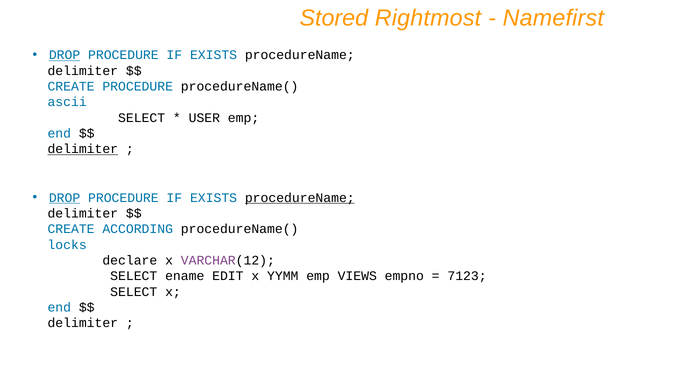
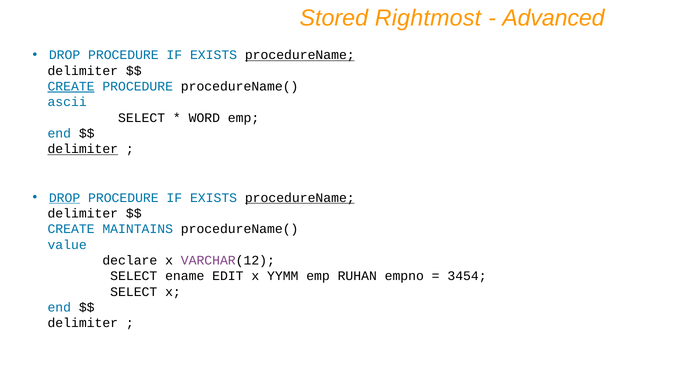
Namefirst: Namefirst -> Advanced (553, 18)
DROP underline: present -> none (65, 55)
procedureName underline: none -> present (300, 55)
CREATE underline: none -> present (71, 86)
USER: USER -> WORD (204, 118)
ACCORDING: ACCORDING -> MAINTAINS (138, 229)
locks: locks -> value (67, 245)
VIEWS: VIEWS -> RUHAN (357, 276)
7123: 7123 -> 3454 (467, 276)
